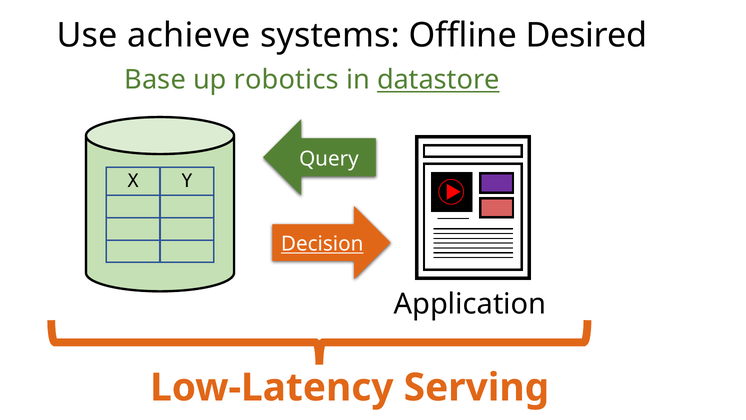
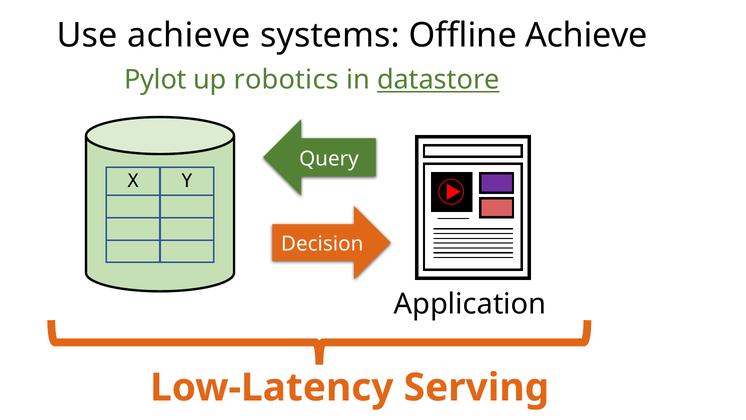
Offline Desired: Desired -> Achieve (586, 35)
Base: Base -> Pylot (155, 80)
Decision underline: present -> none (322, 244)
